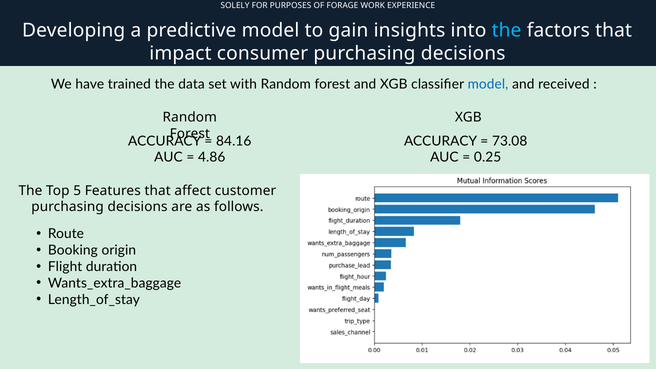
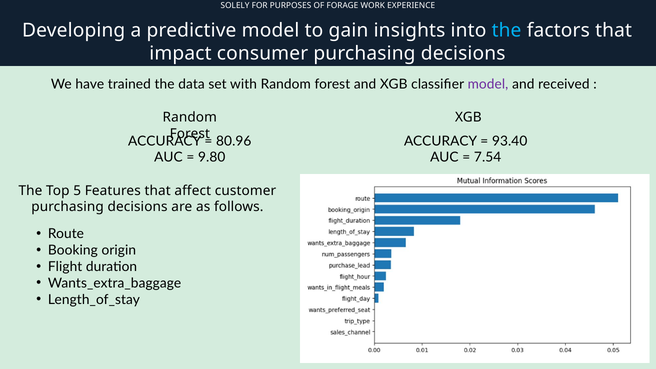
model colour: blue -> purple (488, 84)
84.16: 84.16 -> 80.96 (234, 141)
73.08: 73.08 -> 93.40 (510, 141)
4.86: 4.86 -> 9.80 (212, 157)
0.25: 0.25 -> 7.54 (488, 157)
